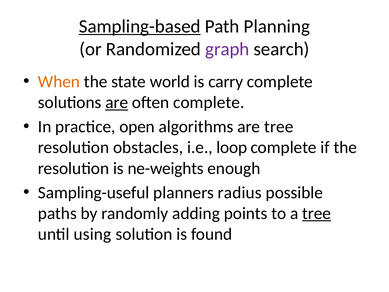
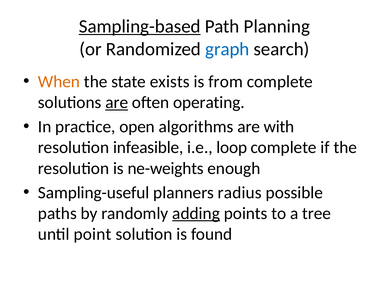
graph colour: purple -> blue (227, 49)
world: world -> exists (170, 82)
carry: carry -> from (226, 82)
often complete: complete -> operating (209, 102)
are tree: tree -> with (279, 127)
obstacles: obstacles -> infeasible (148, 147)
adding underline: none -> present (196, 213)
tree underline: present -> none (317, 213)
using: using -> point (92, 234)
